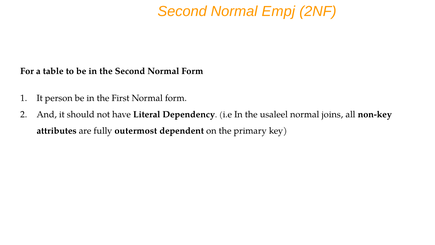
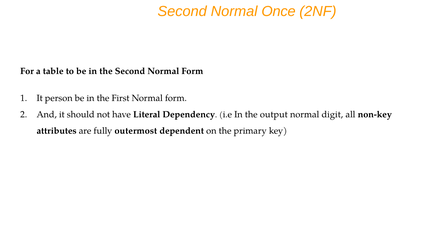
Empj: Empj -> Once (279, 11)
usaleel: usaleel -> output (274, 114)
joins: joins -> digit (332, 114)
